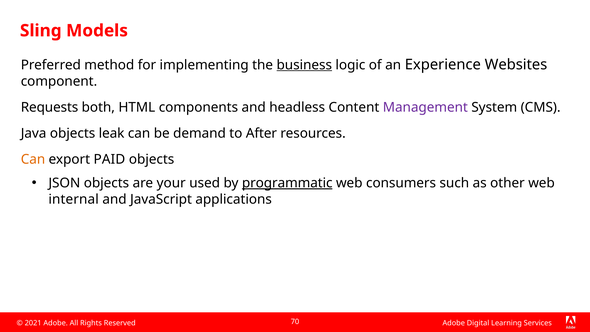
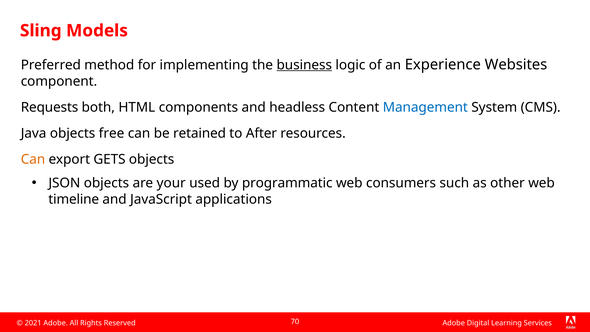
Management colour: purple -> blue (425, 107)
leak: leak -> free (112, 133)
demand: demand -> retained (200, 133)
PAID: PAID -> GETS (110, 159)
programmatic underline: present -> none (287, 183)
internal: internal -> timeline (74, 199)
